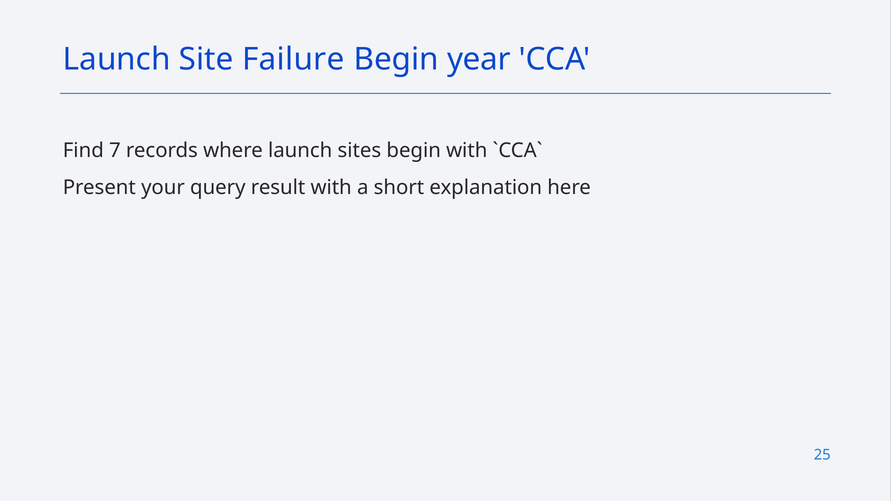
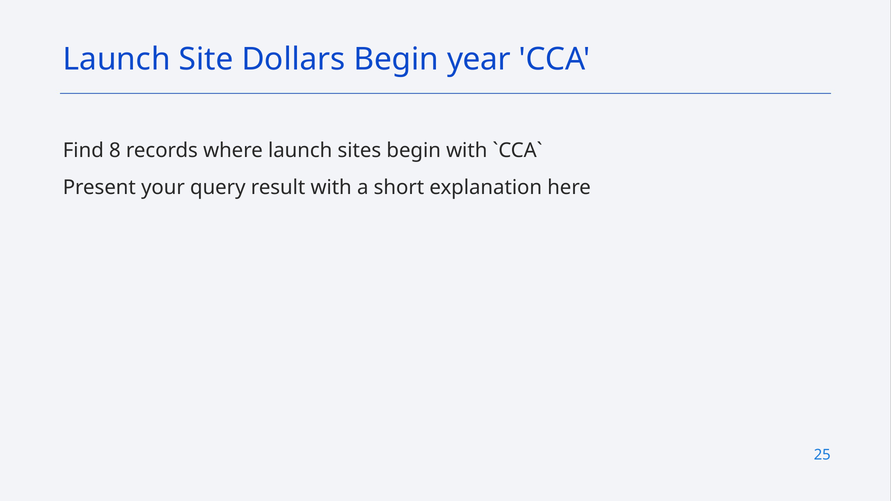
Failure: Failure -> Dollars (293, 60)
7: 7 -> 8 (115, 150)
